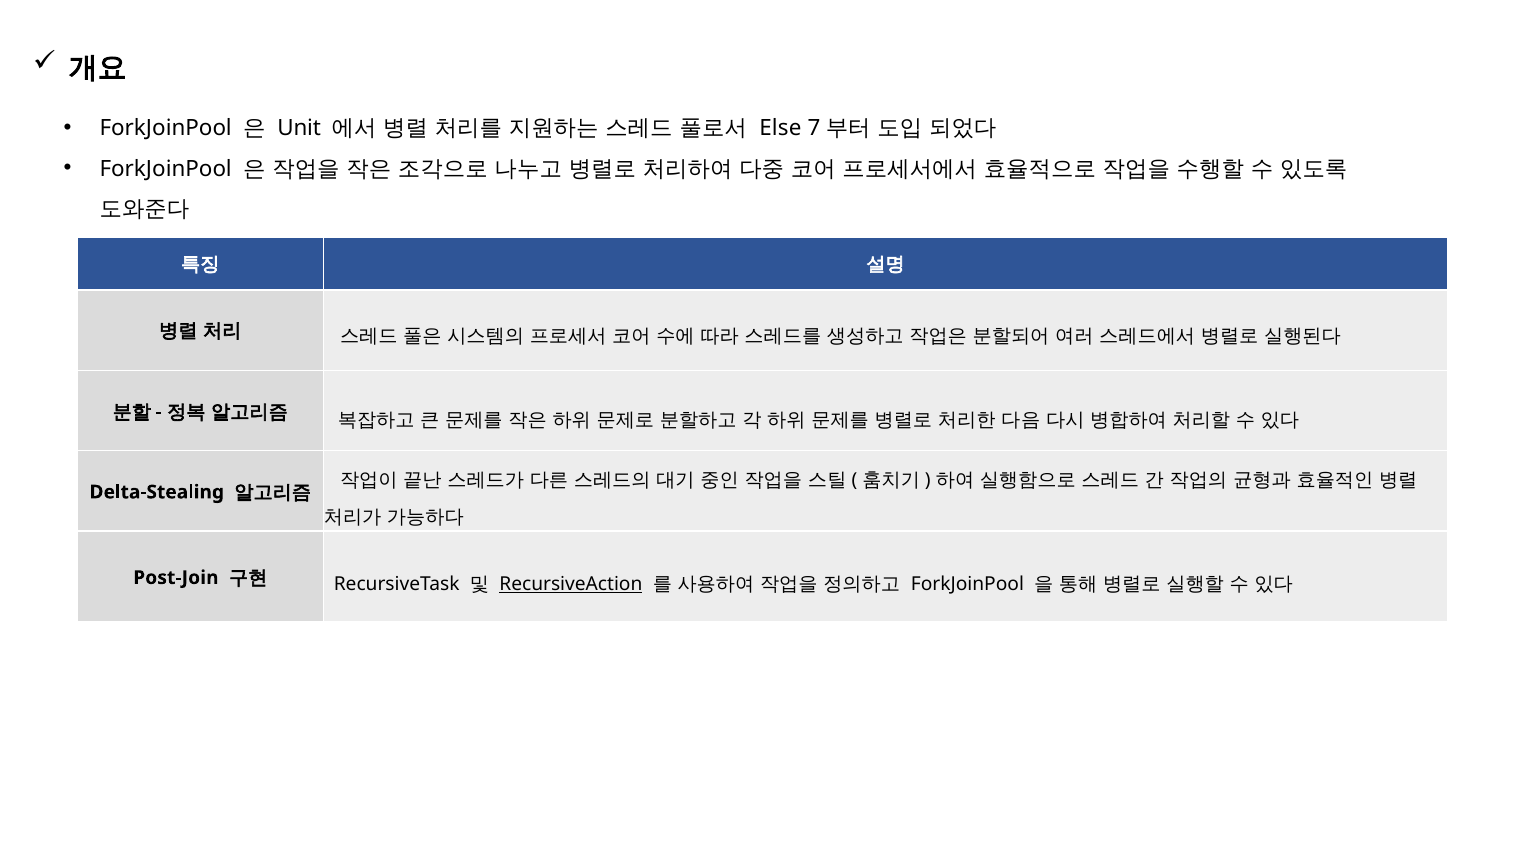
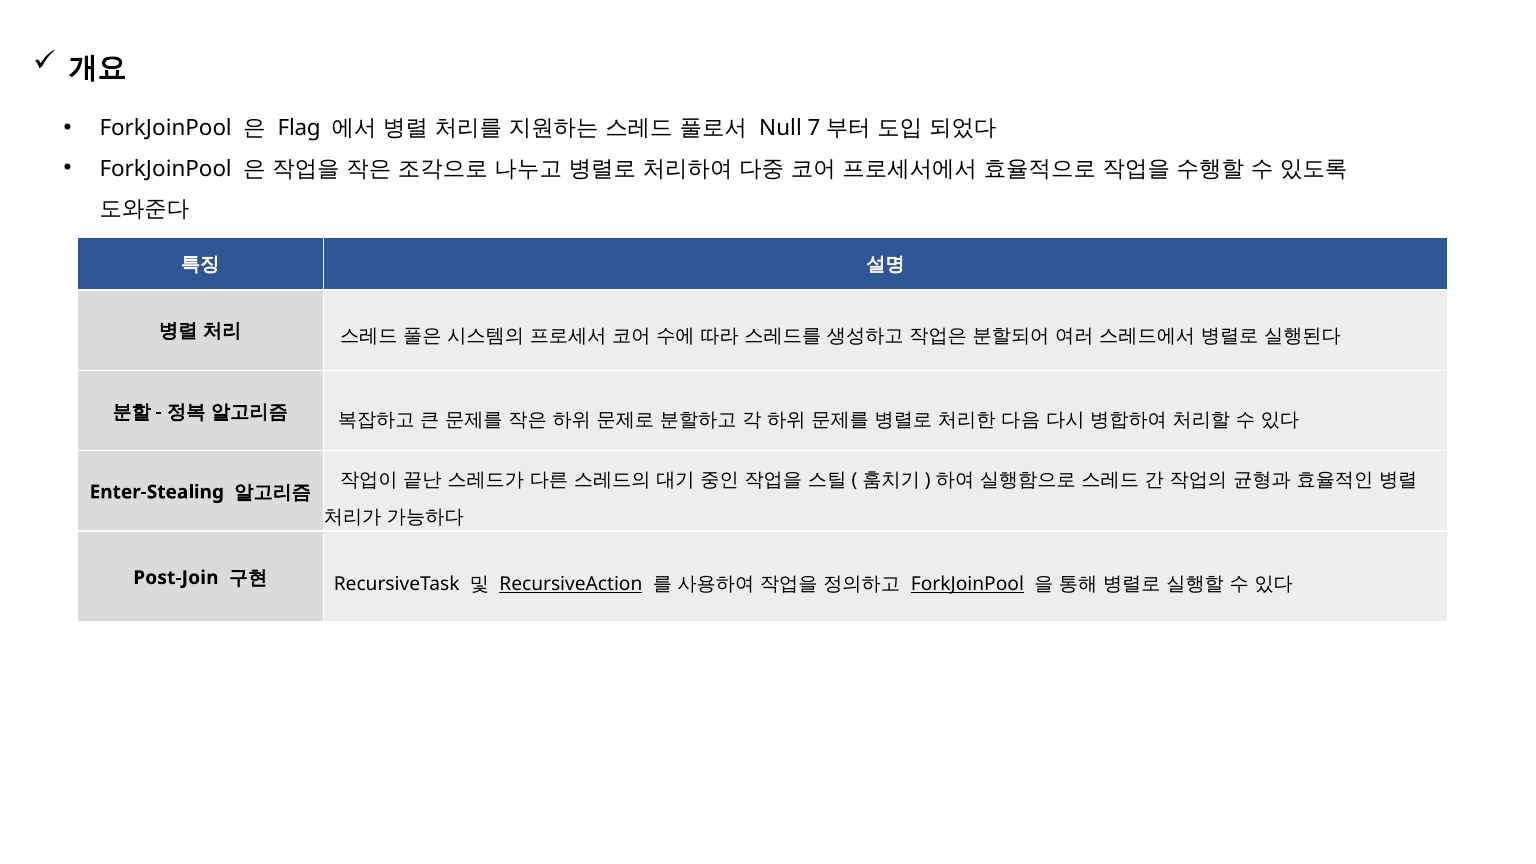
Unit: Unit -> Flag (299, 128)
Else: Else -> Null (780, 128)
Delta-Stealing: Delta-Stealing -> Enter-Stealing (157, 492)
ForkJoinPool underline: none -> present (967, 584)
